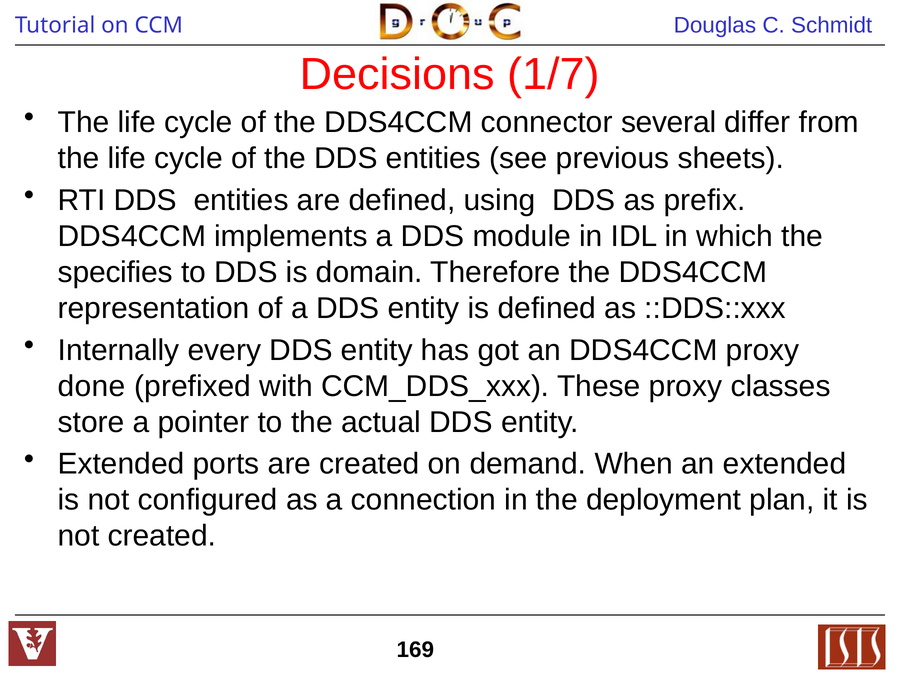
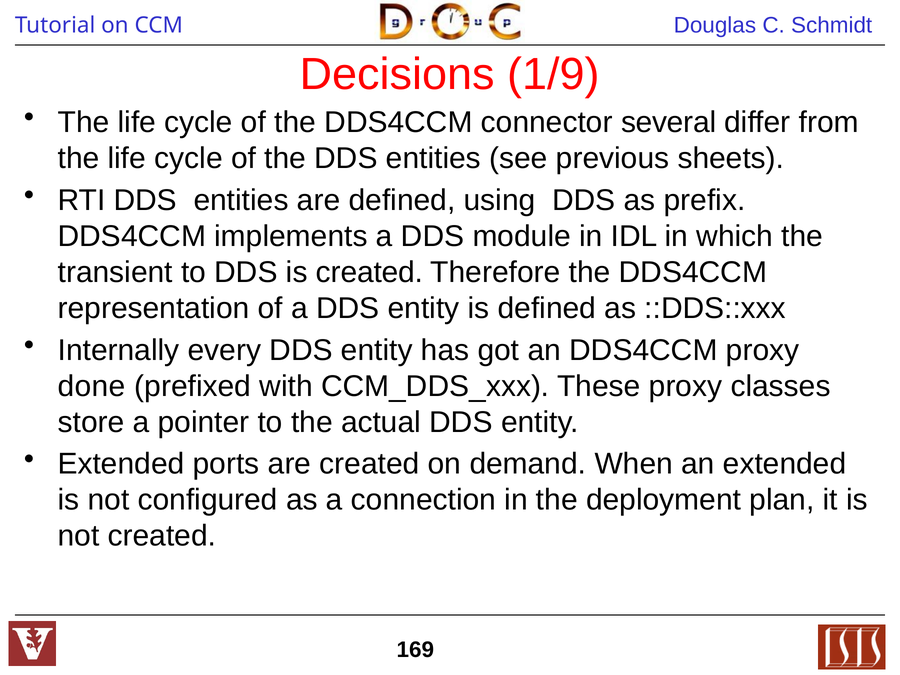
1/7: 1/7 -> 1/9 (554, 74)
specifies: specifies -> transient (115, 272)
is domain: domain -> created (369, 272)
